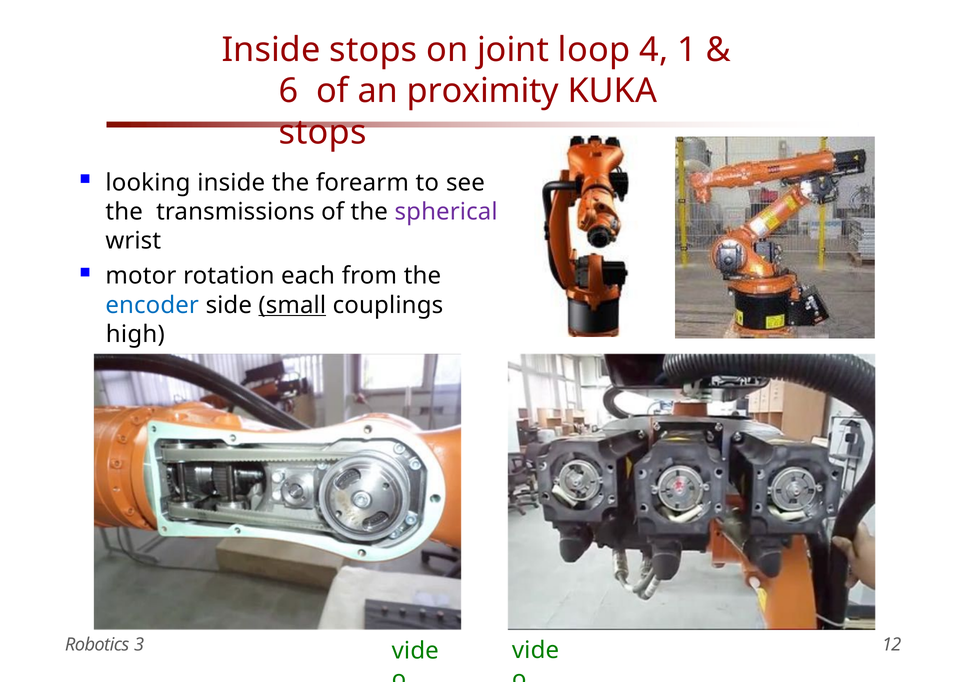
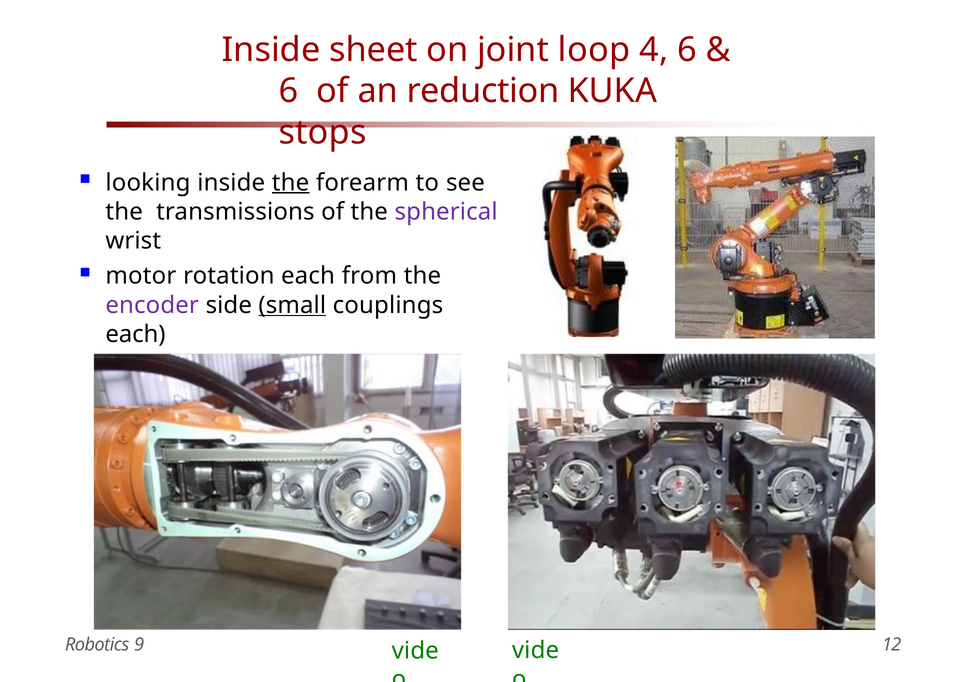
Inside stops: stops -> sheet (374, 50)
4 1: 1 -> 6 (687, 50)
proximity: proximity -> reduction (483, 91)
the underline: none -> present (291, 183)
encoder colour: blue -> purple (152, 305)
high: high -> each (135, 334)
3: 3 -> 9 (139, 644)
